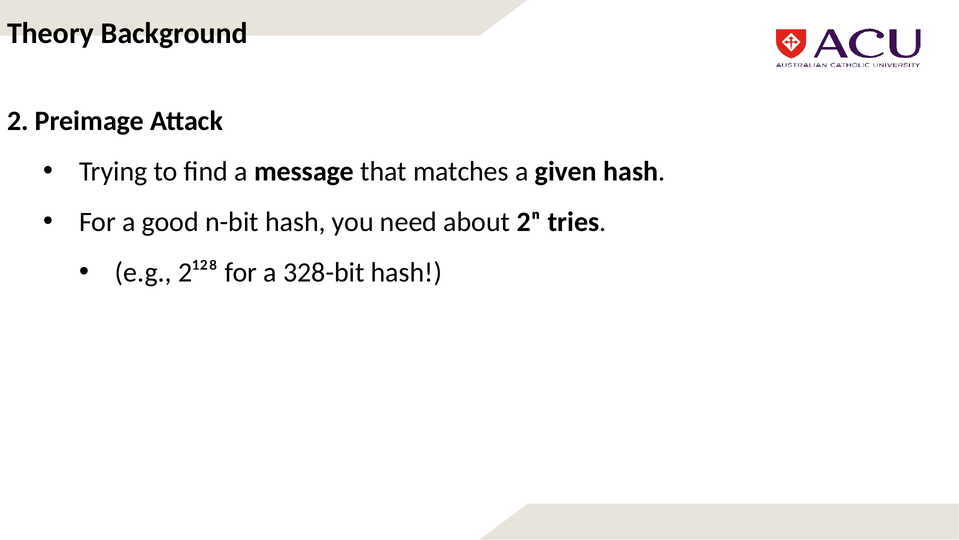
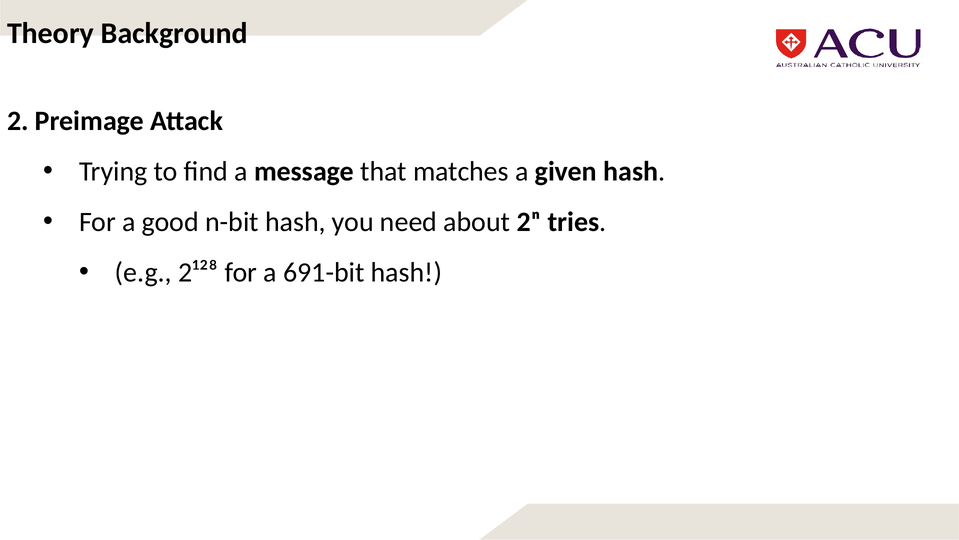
328-bit: 328-bit -> 691-bit (324, 272)
